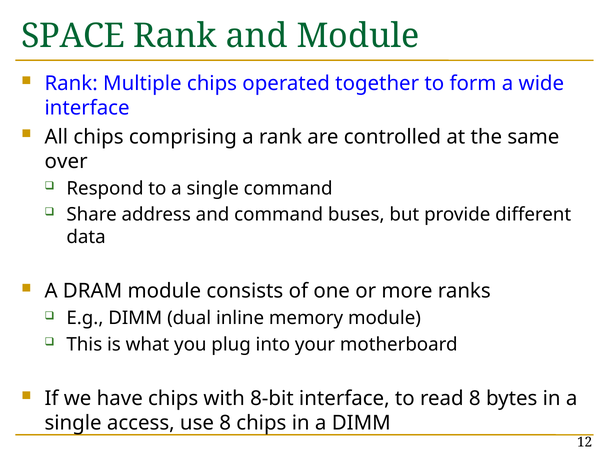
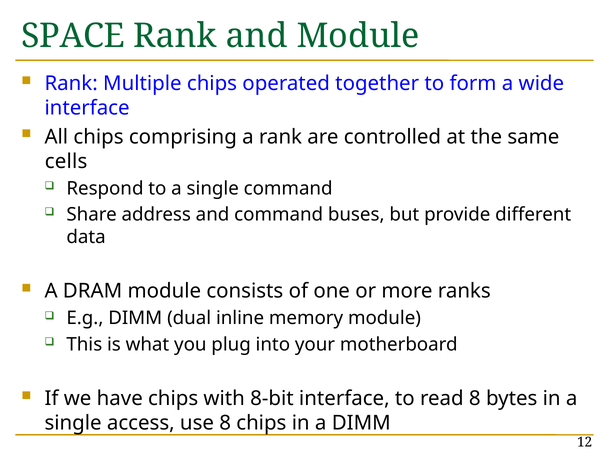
over: over -> cells (66, 161)
